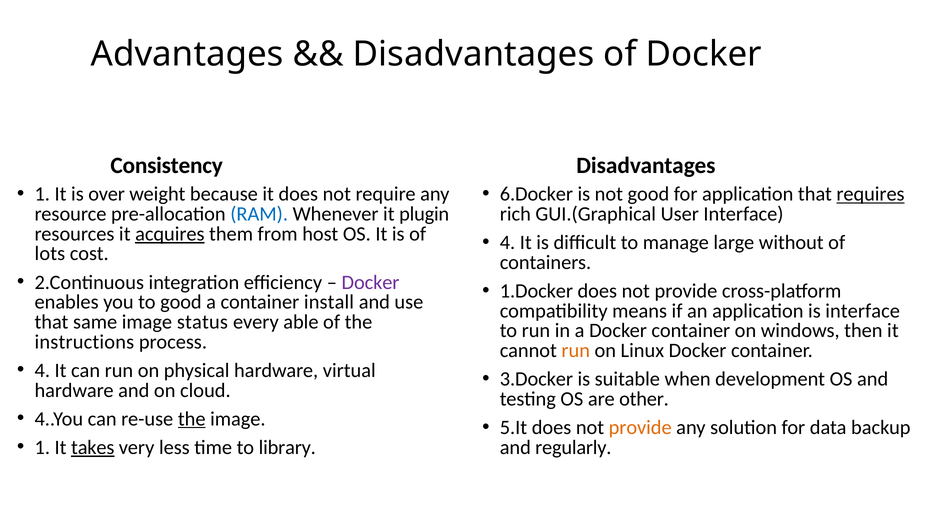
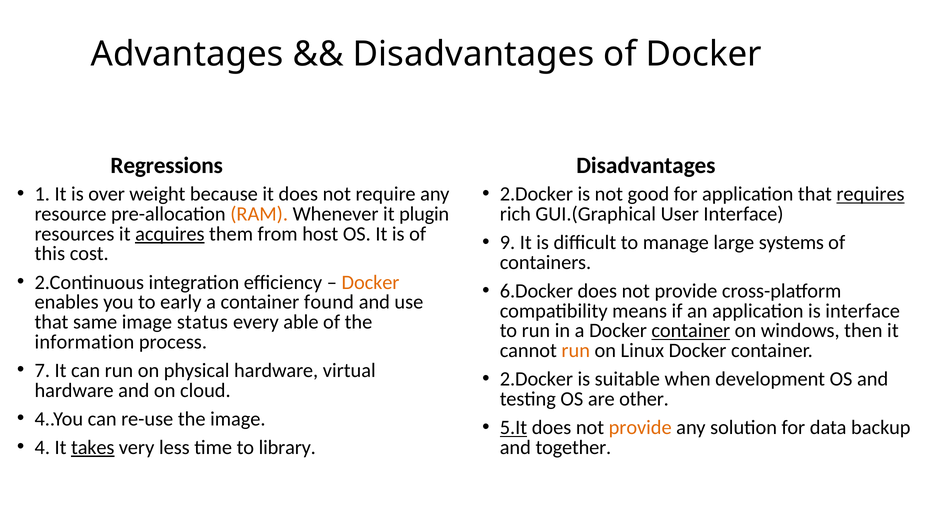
Consistency: Consistency -> Regressions (167, 165)
6.Docker: 6.Docker -> 2.Docker (536, 194)
RAM colour: blue -> orange (259, 214)
4: 4 -> 9 (507, 242)
without: without -> systems (791, 242)
lots: lots -> this (50, 253)
Docker colour: purple -> orange (370, 282)
1.Docker: 1.Docker -> 6.Docker (536, 291)
to good: good -> early (181, 302)
install: install -> found (329, 302)
container underline: none -> present (691, 330)
instructions: instructions -> information (84, 341)
4: 4 -> 7 (42, 370)
3.Docker: 3.Docker -> 2.Docker (536, 379)
the underline: present -> none (192, 418)
5.It underline: none -> present (513, 427)
1: 1 -> 4 (42, 447)
regularly: regularly -> together (573, 447)
